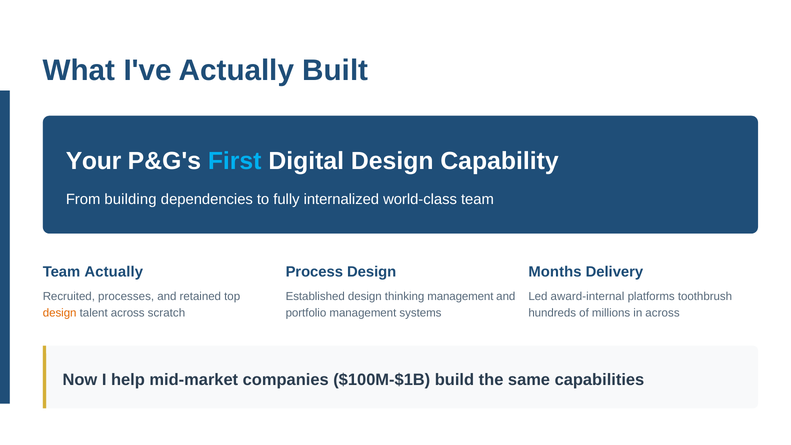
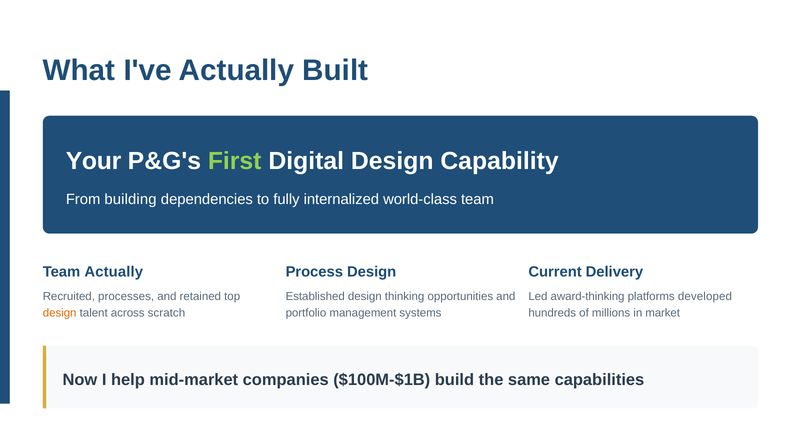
First colour: light blue -> light green (235, 161)
Months: Months -> Current (555, 272)
thinking management: management -> opportunities (460, 297)
award-internal: award-internal -> award-thinking (588, 297)
toothbrush: toothbrush -> developed (705, 297)
in across: across -> market (663, 313)
